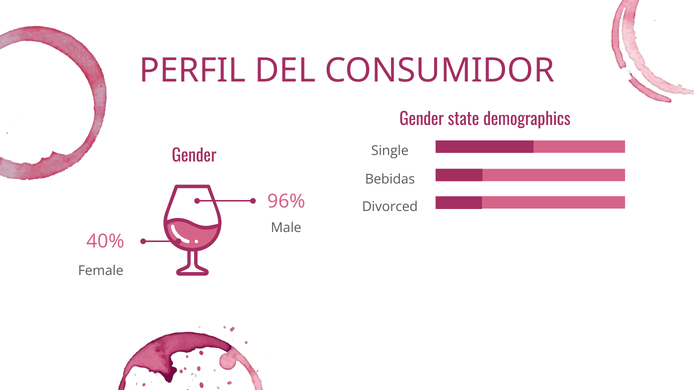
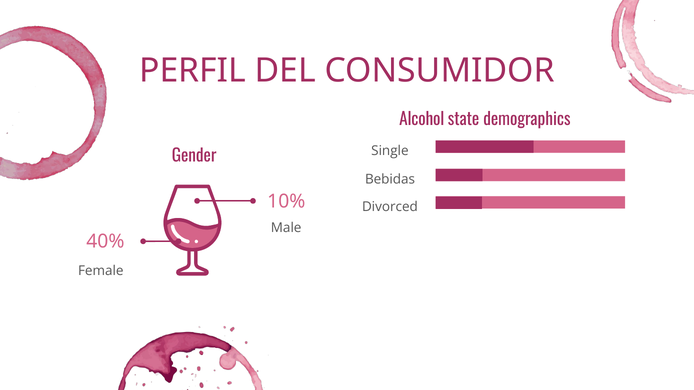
Gender: Gender -> Alcohol (422, 119)
96%: 96% -> 10% (286, 201)
